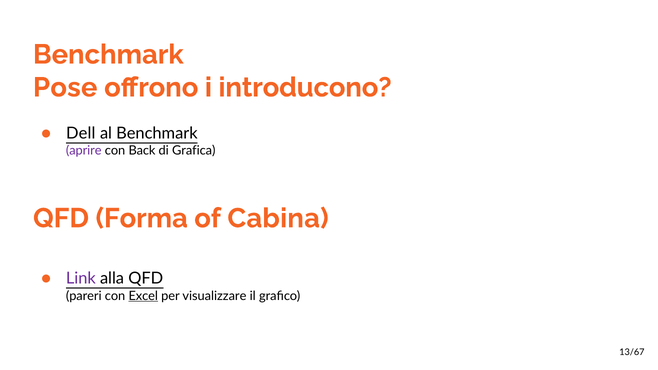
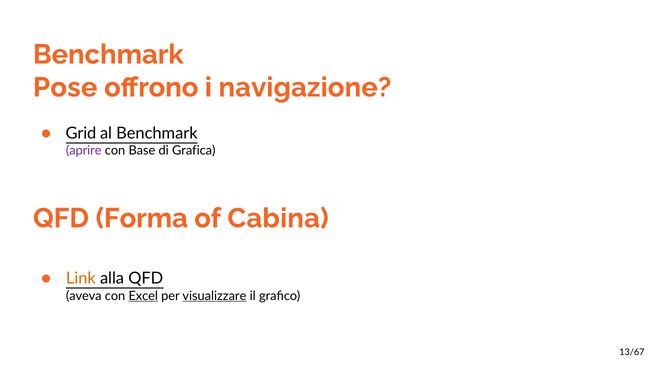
introducono: introducono -> navigazione (305, 87)
Dell: Dell -> Grid (81, 133)
Back: Back -> Base (142, 151)
Link colour: purple -> orange (81, 279)
pareri: pareri -> aveva (84, 296)
visualizzare underline: none -> present (214, 296)
